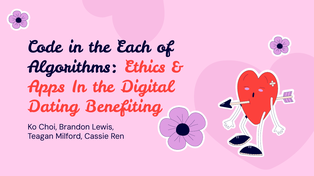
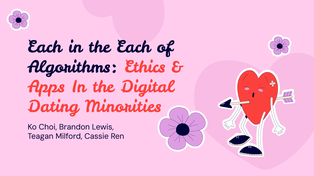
Code: Code -> Each (45, 47)
Benefiting: Benefiting -> Minorities (123, 107)
